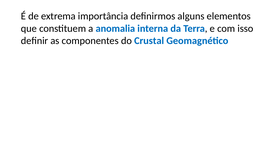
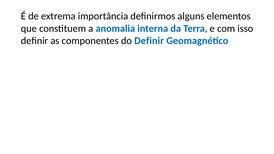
do Crustal: Crustal -> Definir (149, 41)
